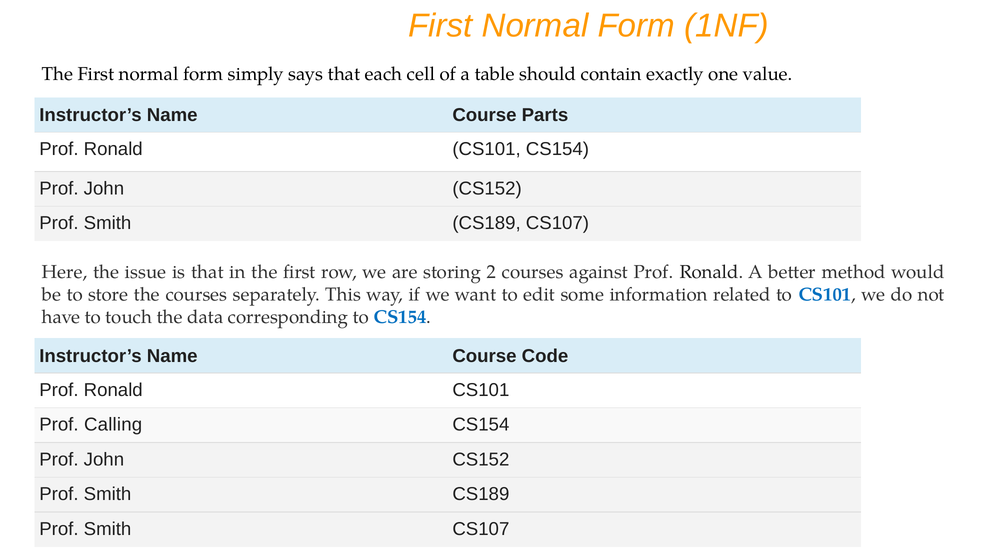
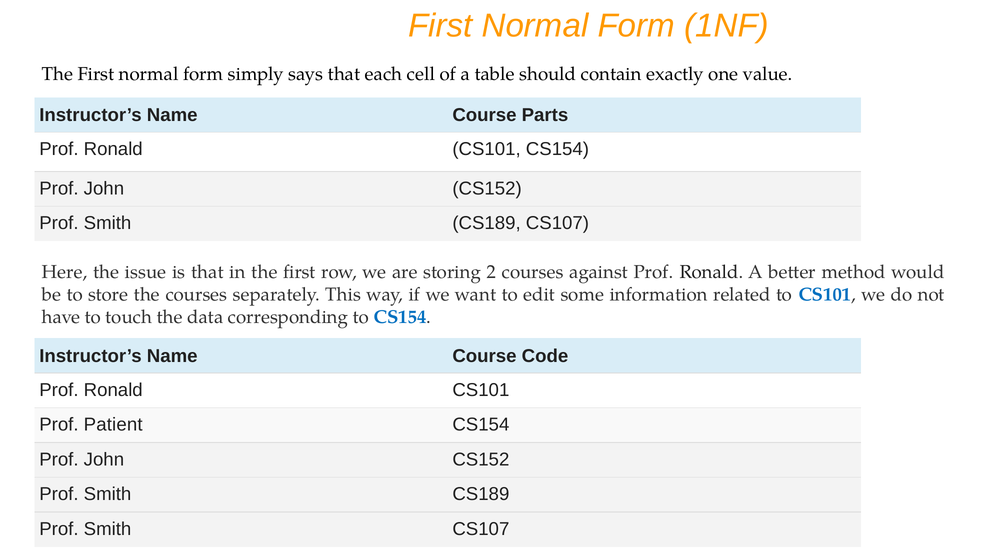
Calling: Calling -> Patient (113, 425)
